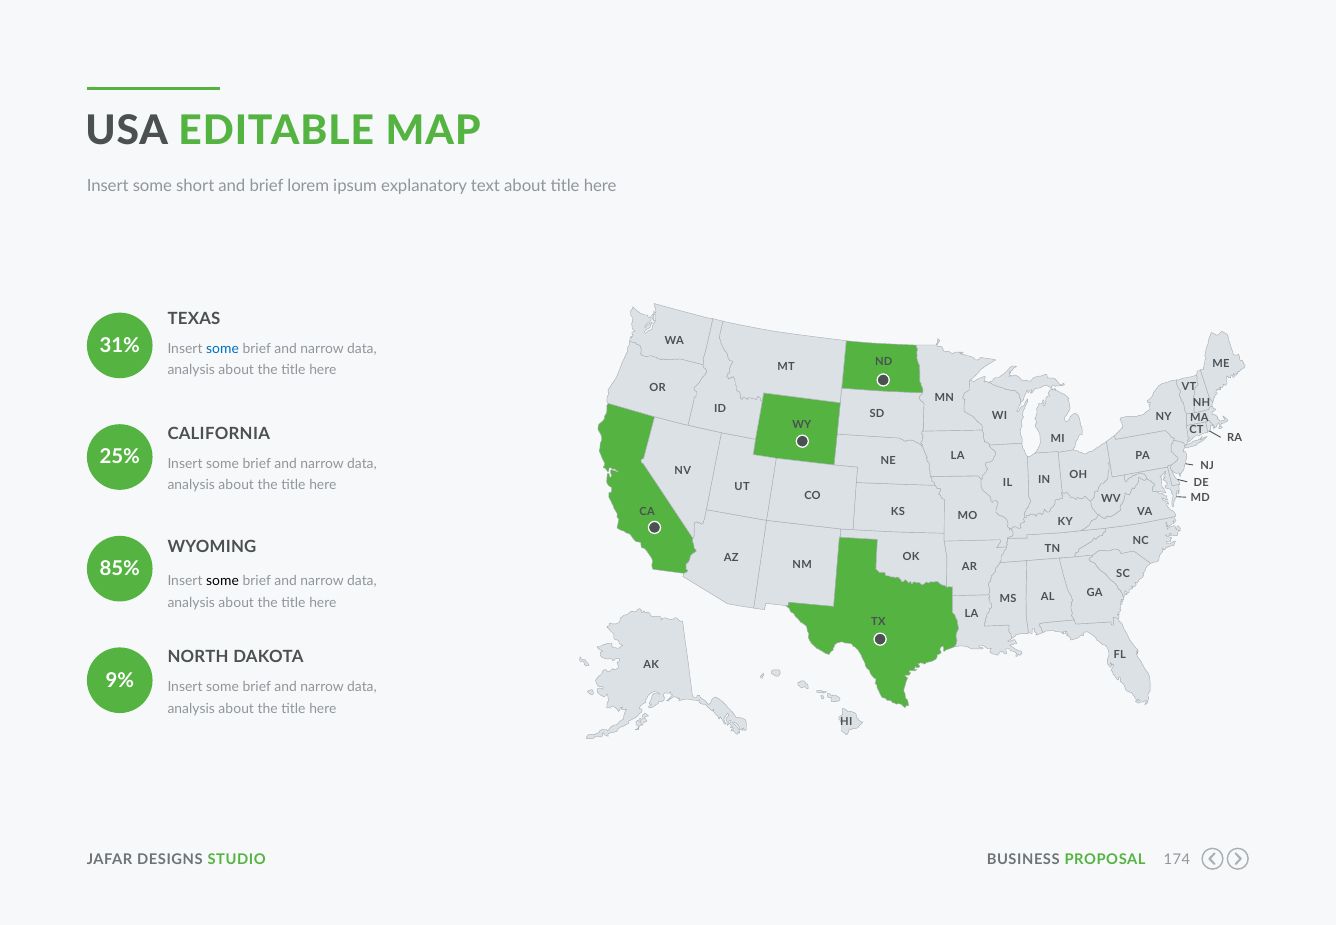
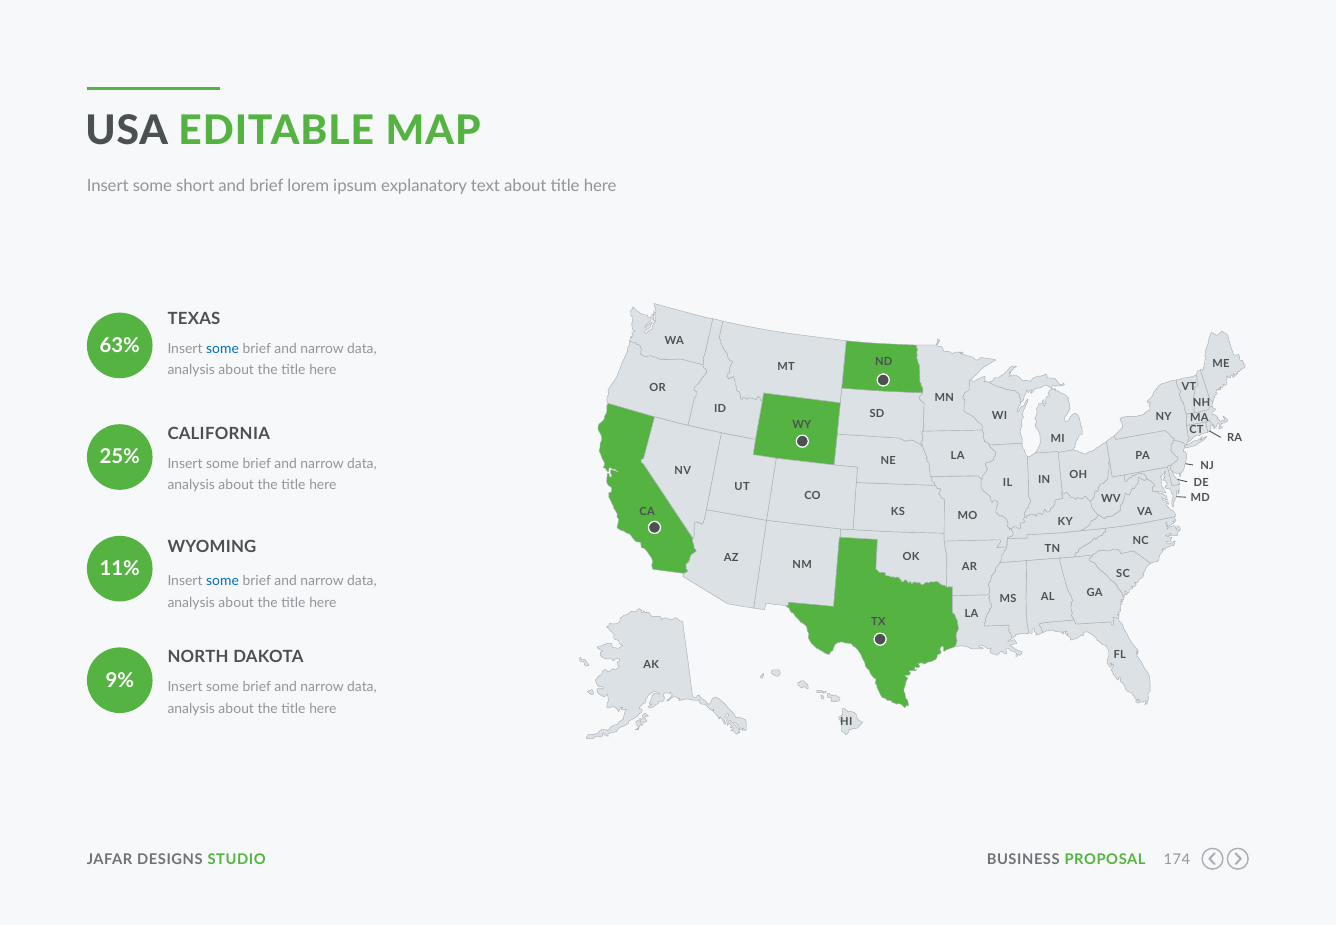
31%: 31% -> 63% (120, 346)
85%: 85% -> 11% (120, 569)
some colour: black -> blue (223, 581)
